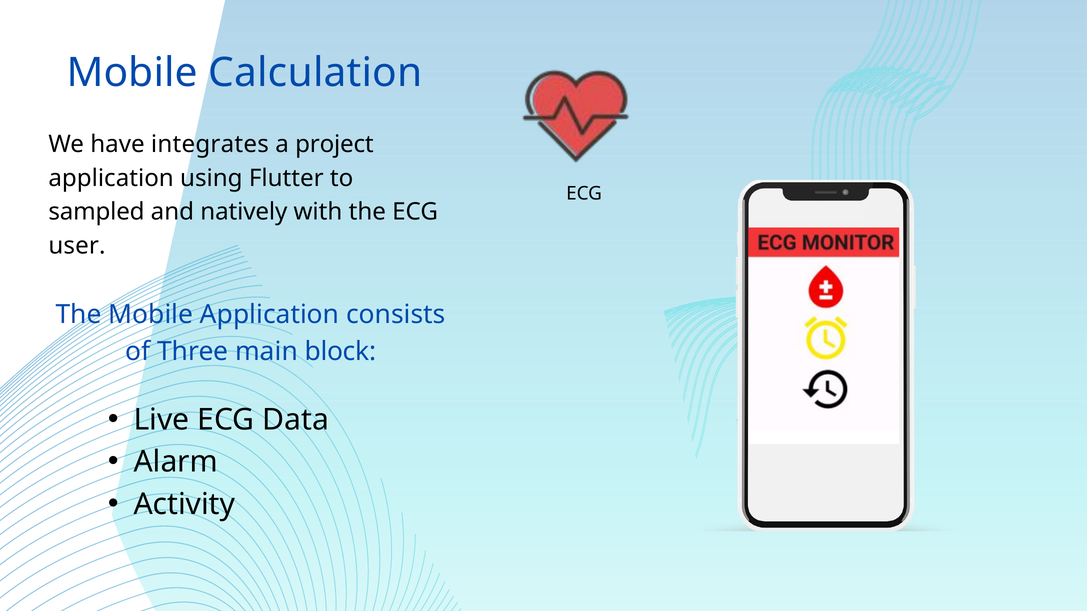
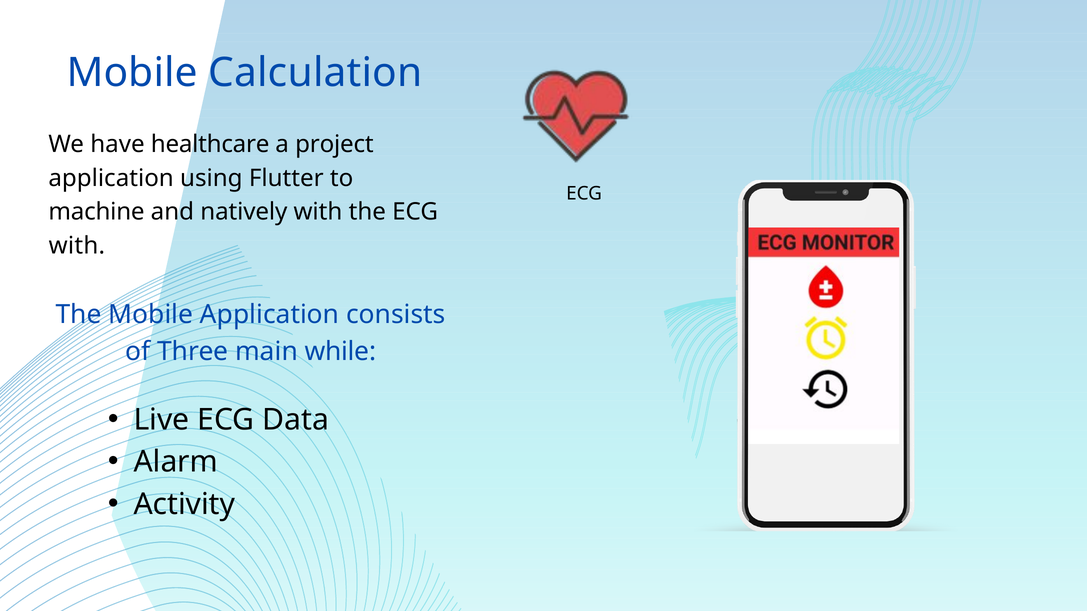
integrates: integrates -> healthcare (210, 144)
sampled: sampled -> machine (97, 212)
user: user -> with (77, 246)
block: block -> while (340, 352)
